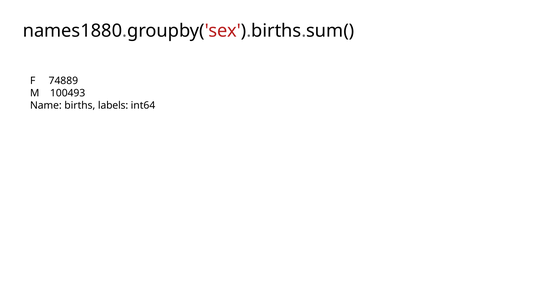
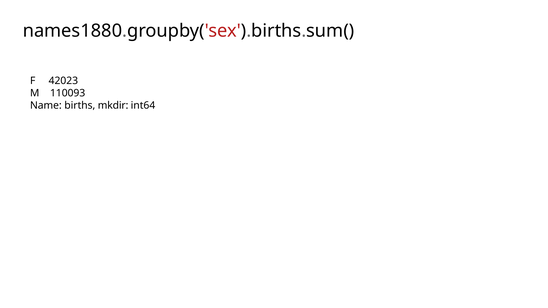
74889: 74889 -> 42023 (63, 81)
100493: 100493 -> 110093 (68, 93)
labels: labels -> mkdir (113, 106)
